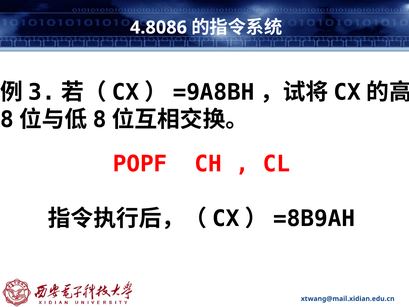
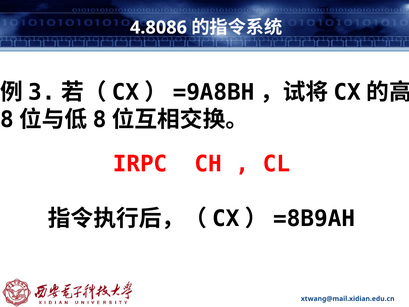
POPF: POPF -> IRPC (140, 164)
